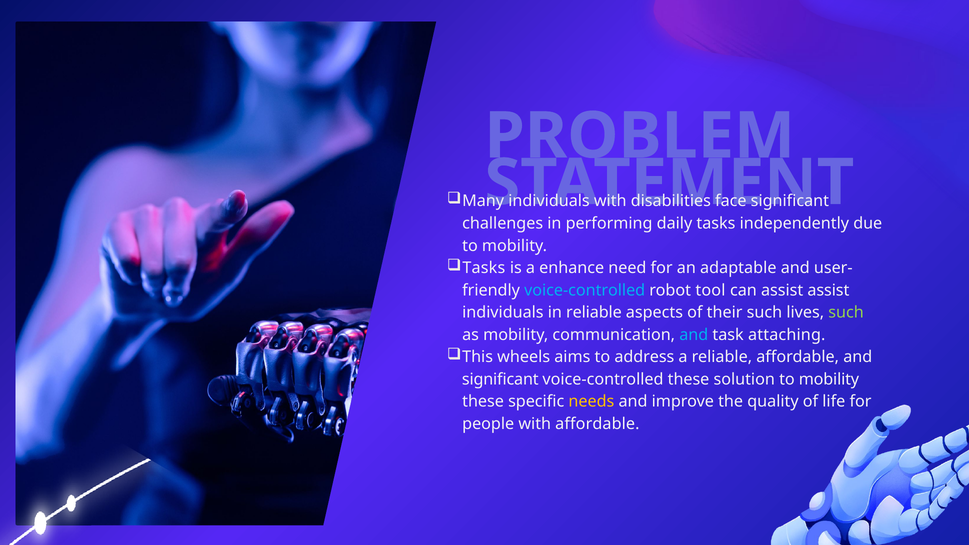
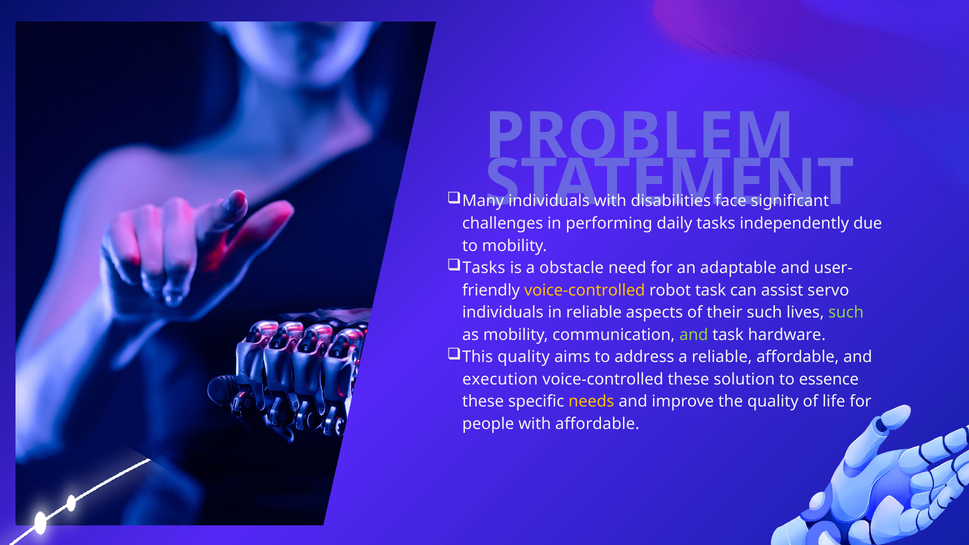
enhance: enhance -> obstacle (572, 268)
voice-controlled colour: light blue -> yellow (585, 290)
robot tool: tool -> task (711, 290)
assist assist: assist -> servo (828, 290)
and colour: light blue -> light green (694, 335)
attaching: attaching -> hardware (787, 335)
This wheels: wheels -> quality (524, 357)
significant: significant -> execution (500, 379)
solution to mobility: mobility -> essence (829, 379)
